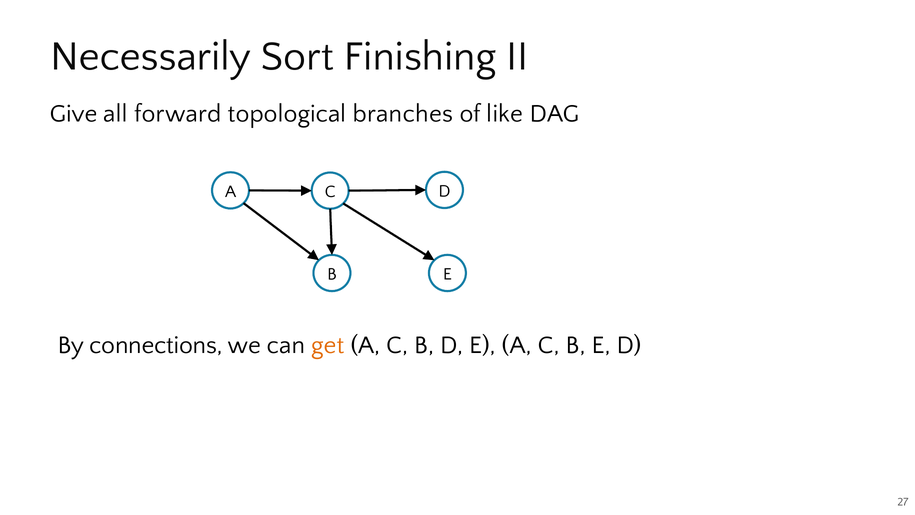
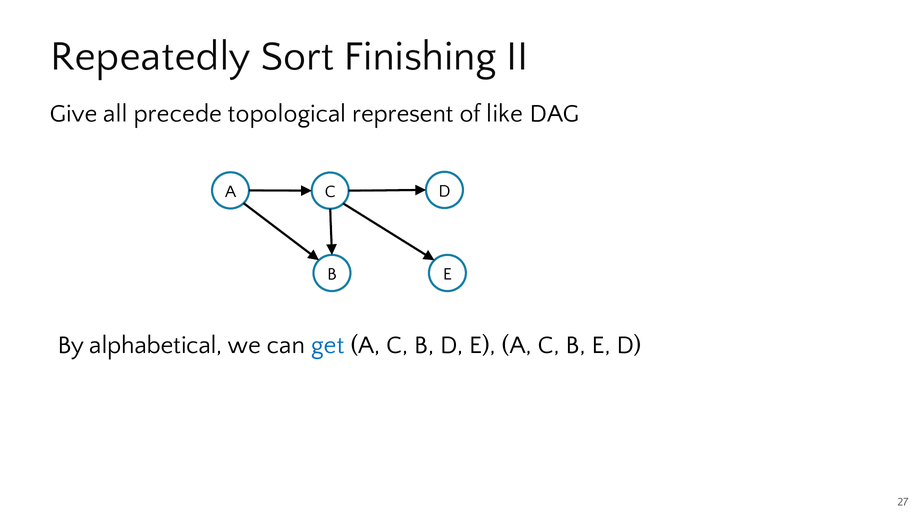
Necessarily: Necessarily -> Repeatedly (150, 56)
forward: forward -> precede (178, 114)
branches: branches -> represent (403, 114)
connections: connections -> alphabetical (156, 345)
get colour: orange -> blue (328, 345)
